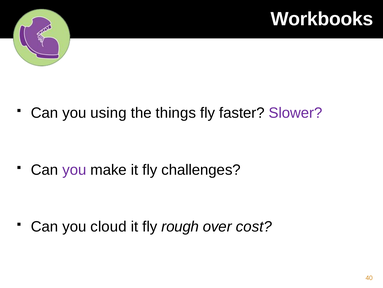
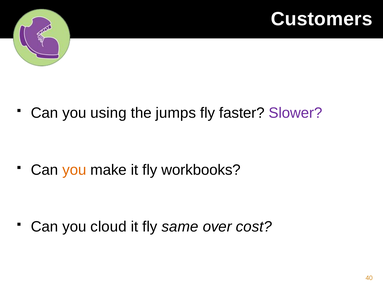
Workbooks: Workbooks -> Customers (322, 19)
things: things -> jumps (176, 113)
you colour: purple -> orange (74, 169)
challenges: challenges -> workbooks (201, 169)
rough: rough -> same (180, 226)
